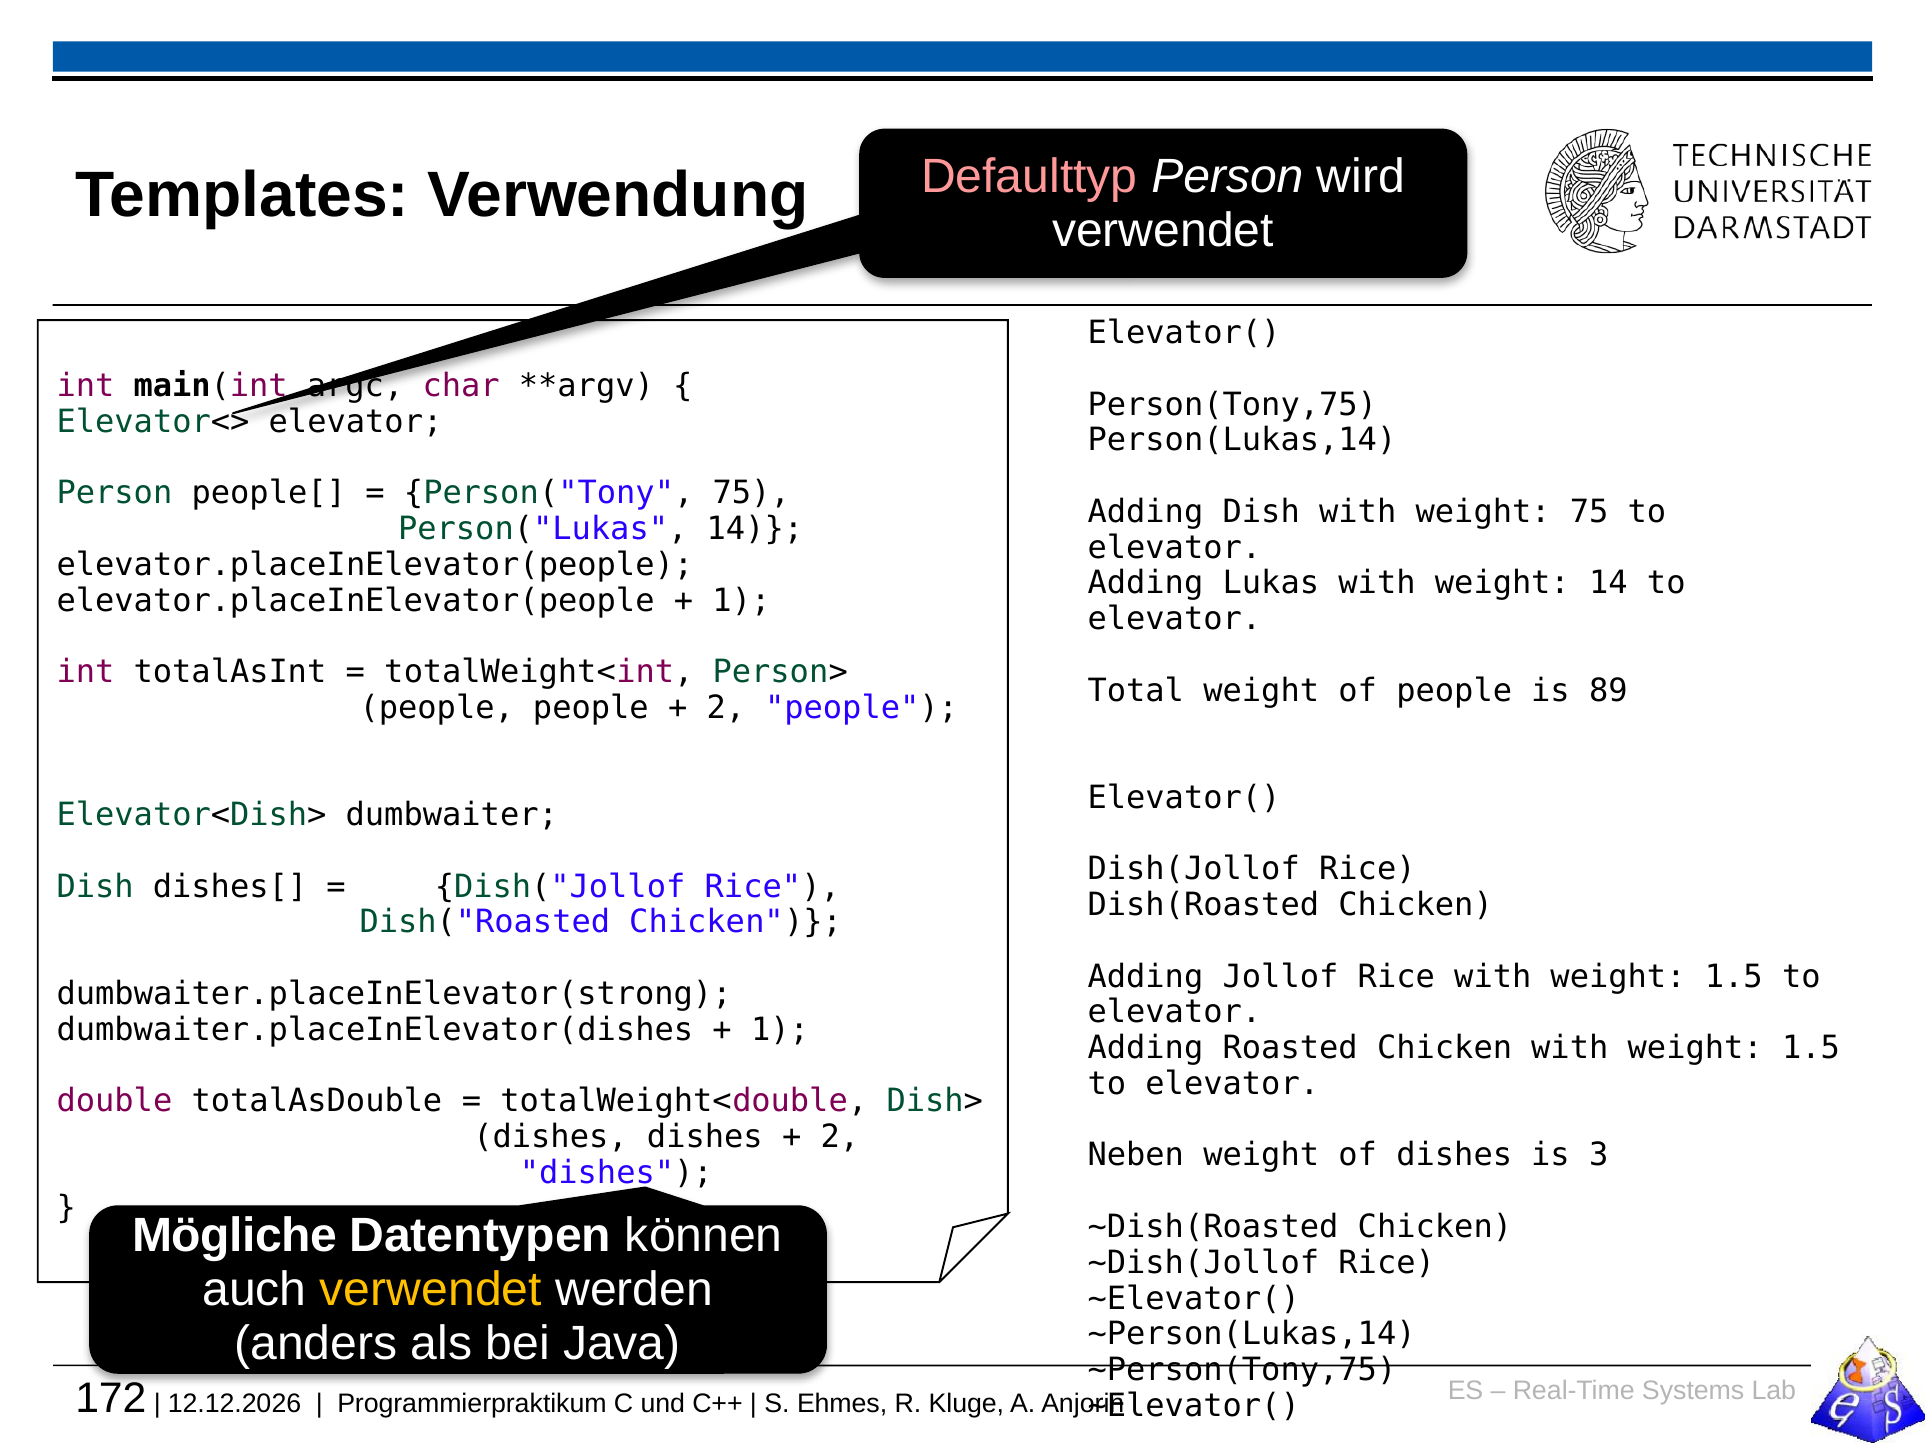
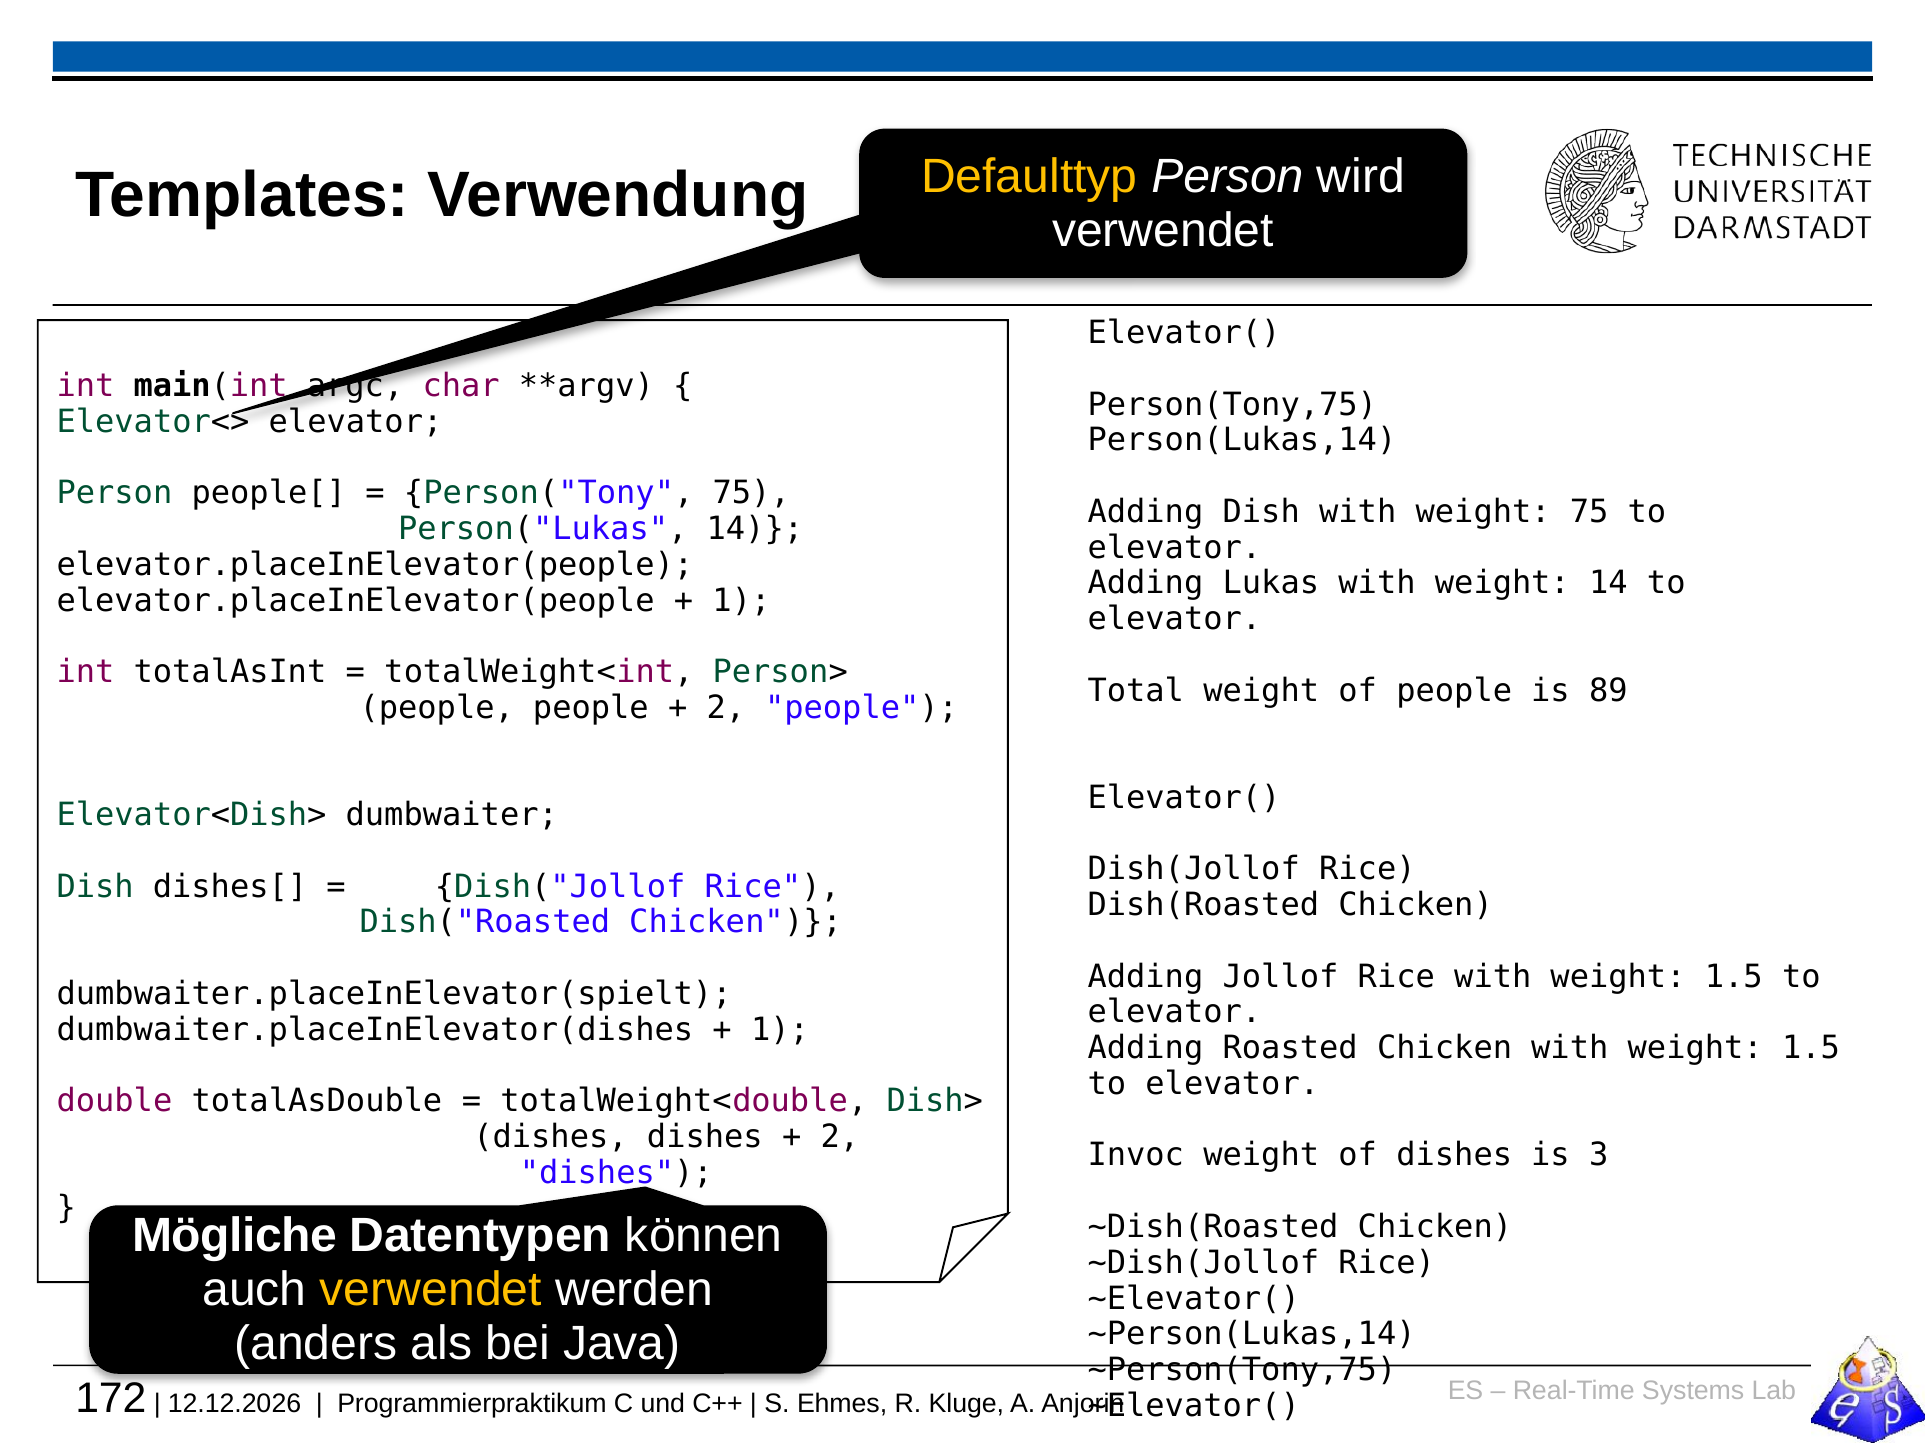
Defaulttyp colour: pink -> yellow (1029, 177)
dumbwaiter.placeInElevator(strong: dumbwaiter.placeInElevator(strong -> dumbwaiter.placeInElevator(spielt (394, 994)
Neben: Neben -> Invoc (1136, 1156)
